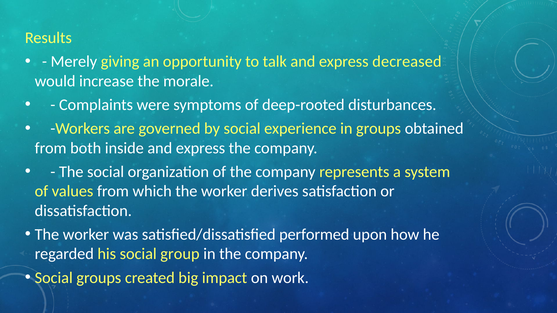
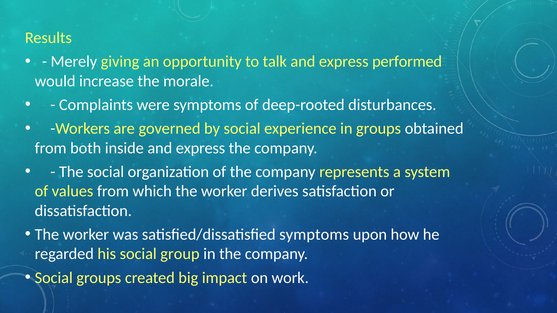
decreased: decreased -> performed (407, 62)
satisfied/dissatisfied performed: performed -> symptoms (314, 235)
